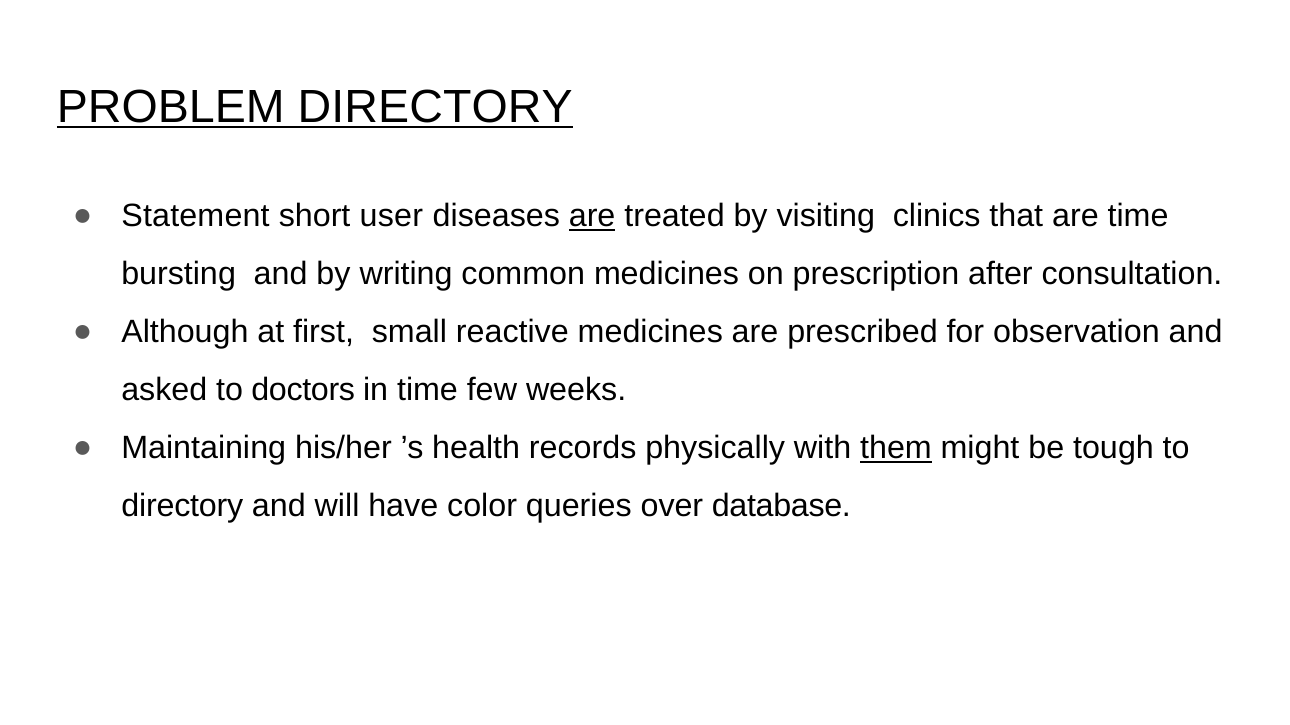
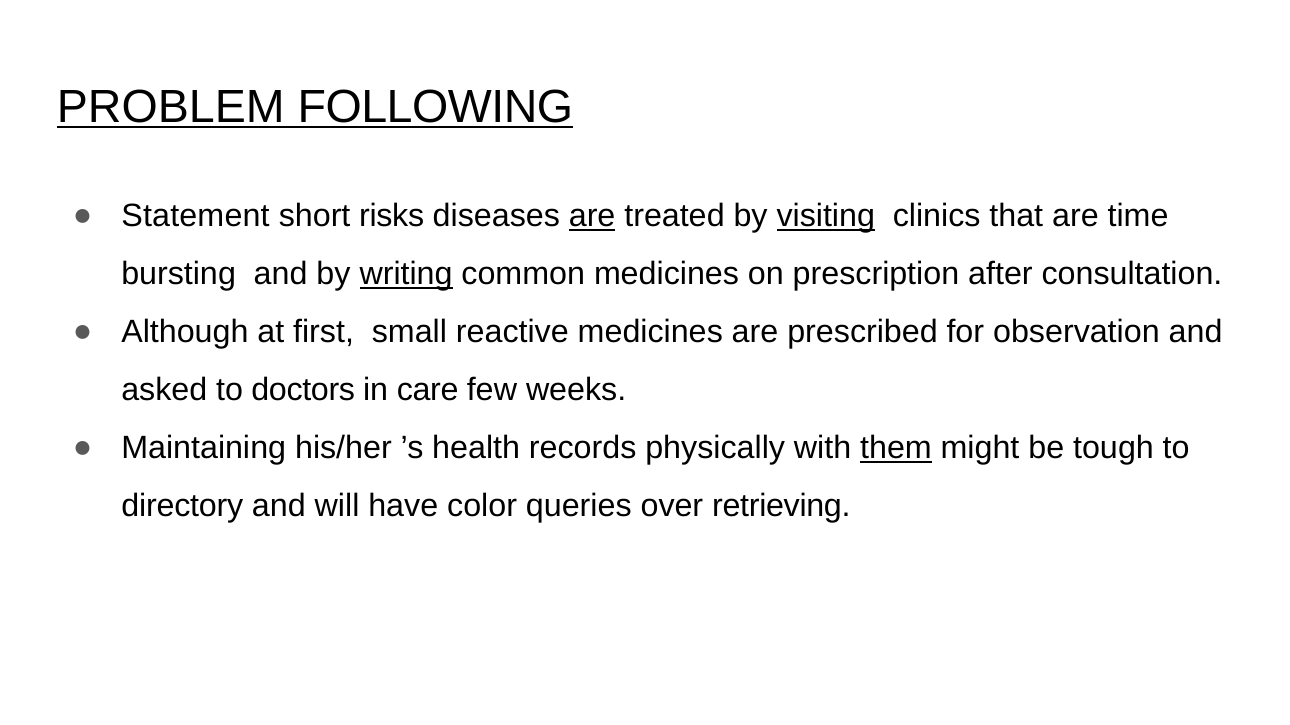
PROBLEM DIRECTORY: DIRECTORY -> FOLLOWING (435, 107)
user: user -> risks (392, 216)
visiting underline: none -> present (826, 216)
writing underline: none -> present (406, 274)
in time: time -> care (428, 391)
database: database -> retrieving (781, 507)
